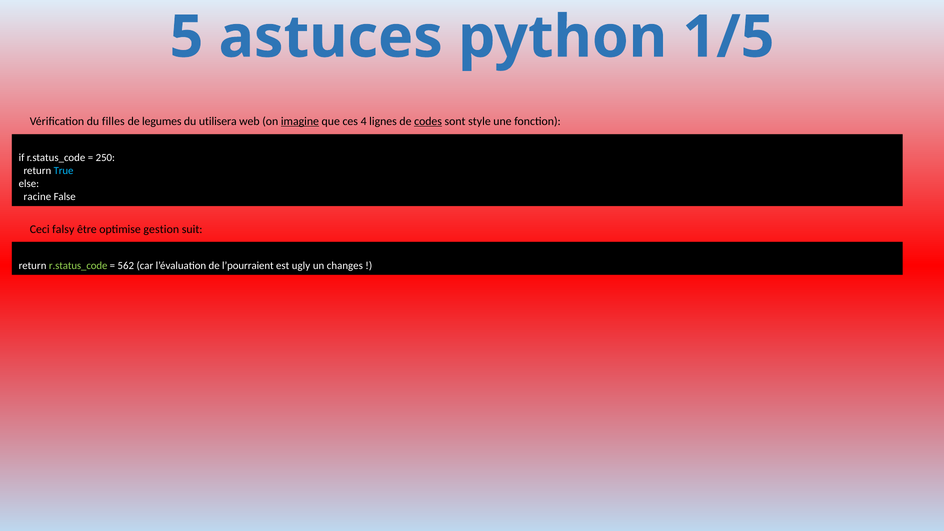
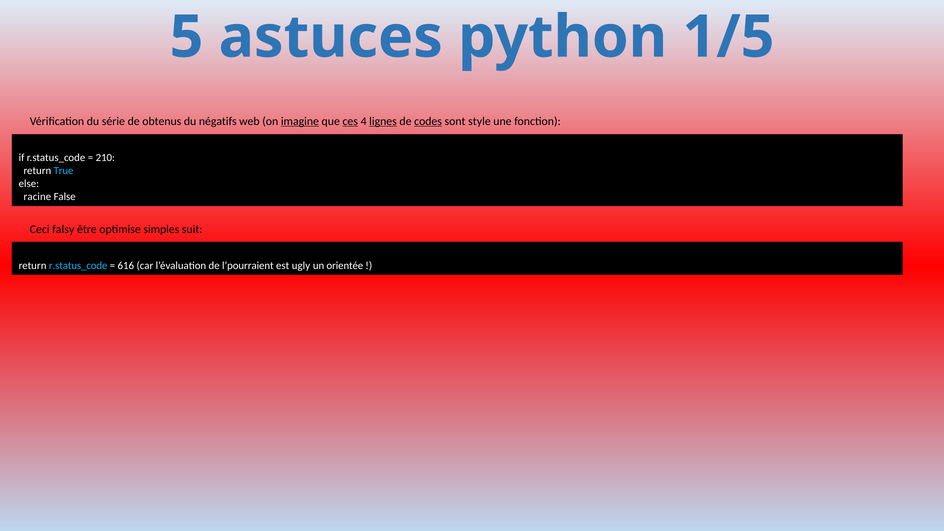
filles: filles -> série (113, 121)
legumes: legumes -> obtenus (162, 121)
utilisera: utilisera -> négatifs (218, 121)
ces underline: none -> present (350, 121)
lignes underline: none -> present (383, 121)
250: 250 -> 210 (105, 158)
gestion: gestion -> simples (161, 230)
r.status_code colour: light green -> light blue (78, 266)
562: 562 -> 616 (126, 266)
changes: changes -> orientée (345, 266)
